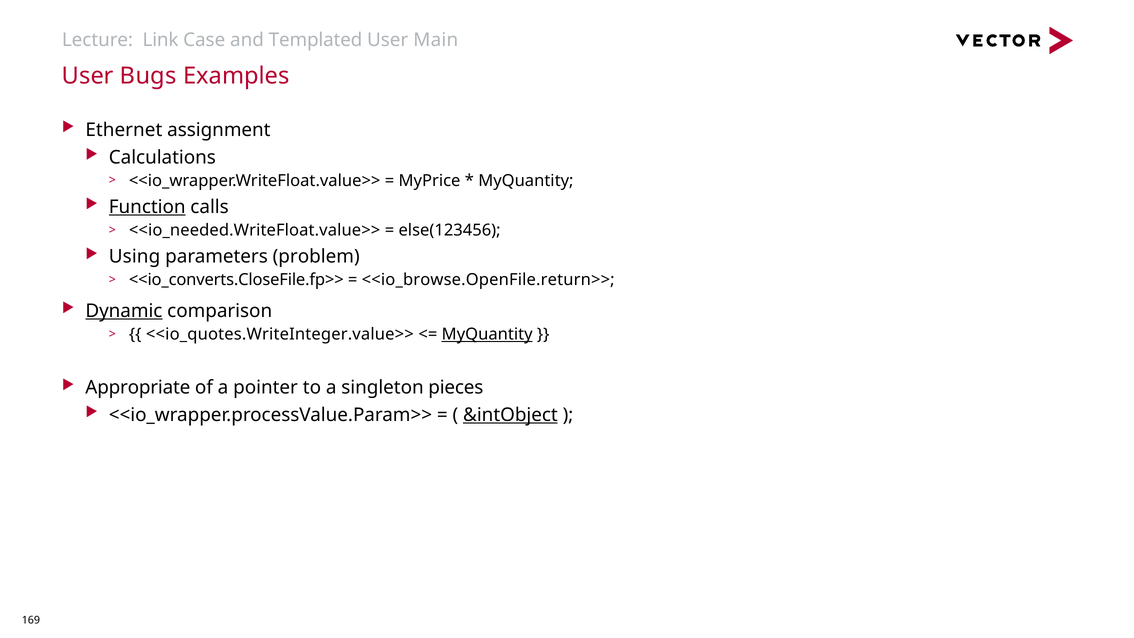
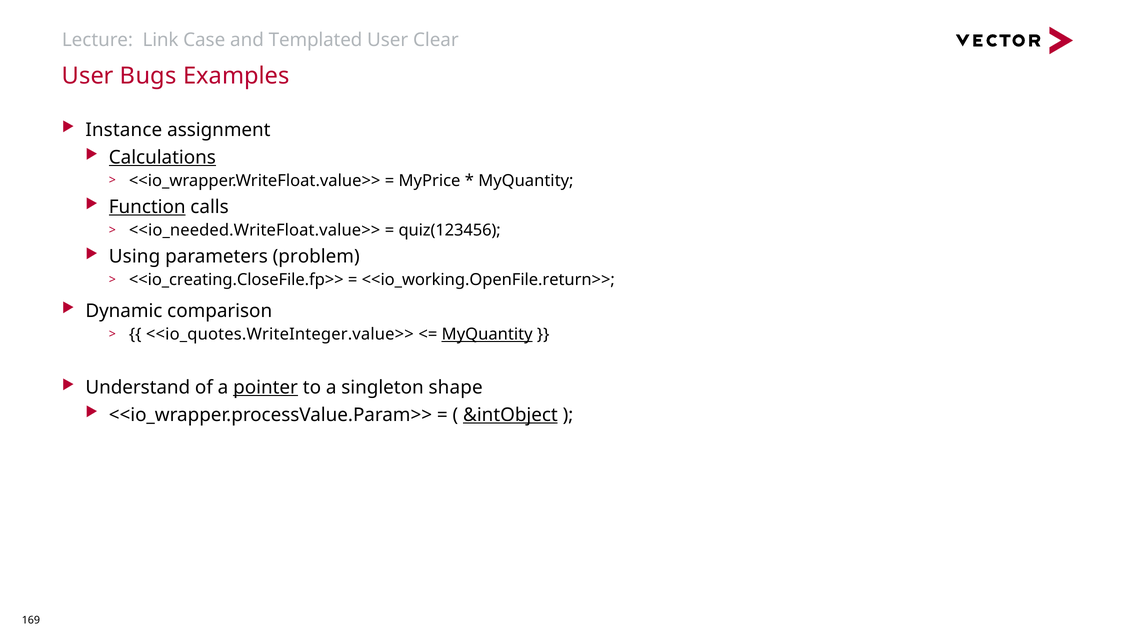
Main: Main -> Clear (436, 40)
Ethernet: Ethernet -> Instance (124, 130)
Calculations underline: none -> present (162, 157)
else(123456: else(123456 -> quiz(123456 (450, 230)
<<io_converts.CloseFile.fp>>: <<io_converts.CloseFile.fp>> -> <<io_creating.CloseFile.fp>> (236, 280)
<<io_browse.OpenFile.return>>: <<io_browse.OpenFile.return>> -> <<io_working.OpenFile.return>> (488, 280)
Dynamic underline: present -> none (124, 311)
Appropriate: Appropriate -> Understand (138, 387)
pointer underline: none -> present (266, 387)
pieces: pieces -> shape (456, 387)
